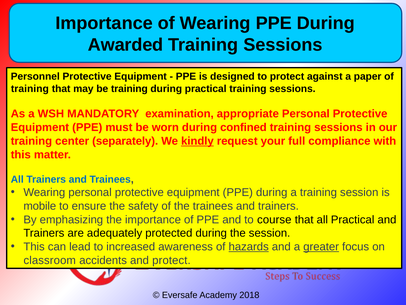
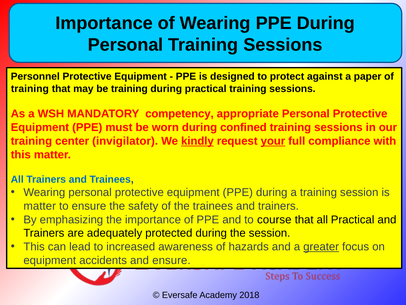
Awarded: Awarded -> Personal (126, 45)
examination: examination -> competency (179, 114)
separately: separately -> invigilator (125, 141)
your underline: none -> present (273, 141)
mobile: mobile -> matter (40, 206)
hazards underline: present -> none (249, 246)
classroom: classroom -> equipment (50, 260)
and protect: protect -> ensure (171, 260)
